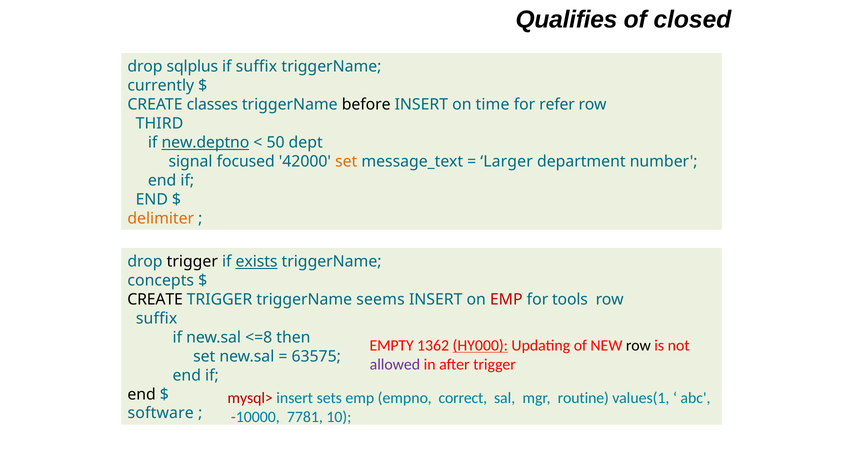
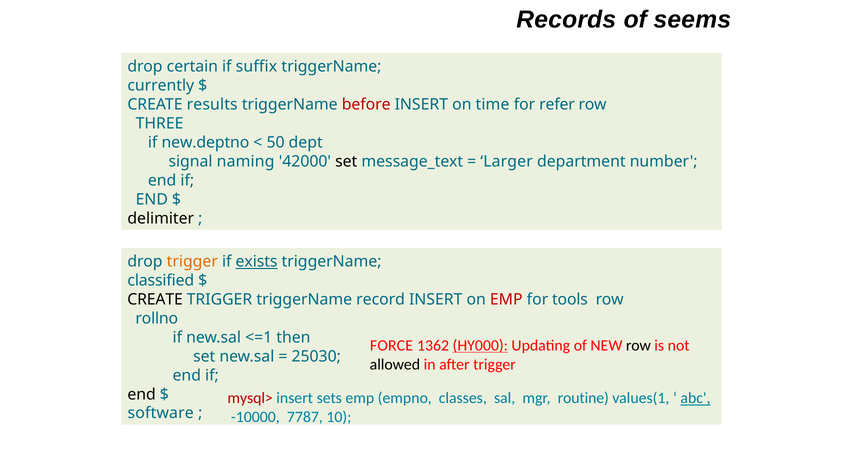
Qualifies: Qualifies -> Records (566, 20)
closed: closed -> seems (692, 20)
sqlplus: sqlplus -> certain (192, 67)
classes: classes -> results (212, 105)
before colour: black -> red (366, 105)
THIRD: THIRD -> THREE (160, 124)
new.deptno underline: present -> none (205, 143)
focused: focused -> naming (246, 162)
set colour: orange -> black (346, 162)
delimiter colour: orange -> black (161, 219)
trigger colour: black -> orange (192, 262)
concepts: concepts -> classified (161, 281)
seems: seems -> record (381, 300)
suffix: suffix -> rollno (157, 319)
<=8: <=8 -> <=1 (259, 338)
EMPTY: EMPTY -> FORCE (392, 346)
63575: 63575 -> 25030 (316, 357)
allowed colour: purple -> black (395, 365)
correct: correct -> classes (463, 398)
abc underline: none -> present (695, 398)
7781: 7781 -> 7787 (305, 417)
